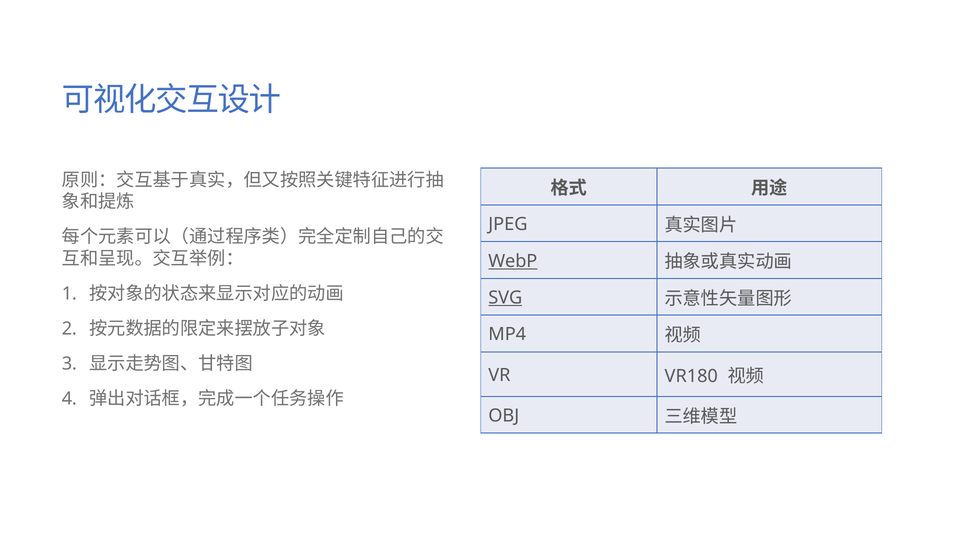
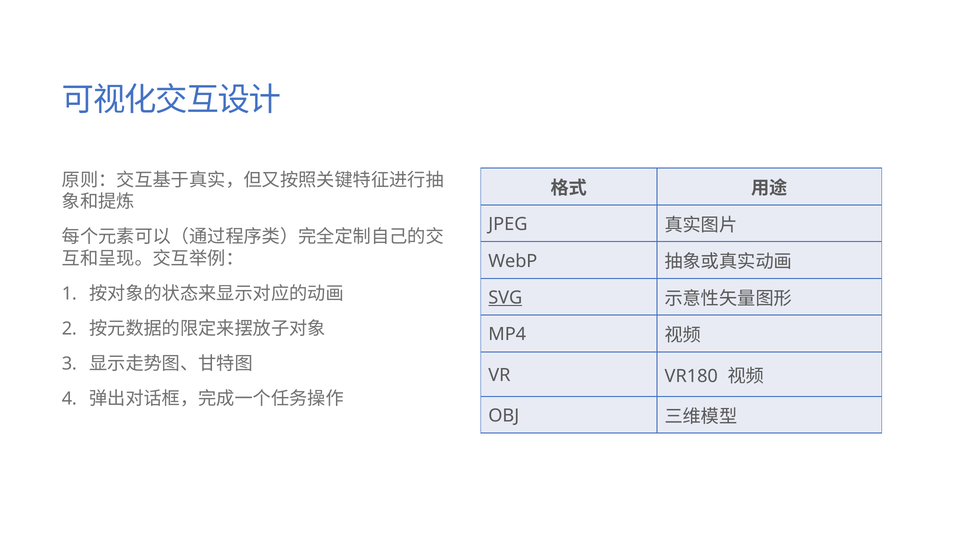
WebP underline: present -> none (513, 261)
